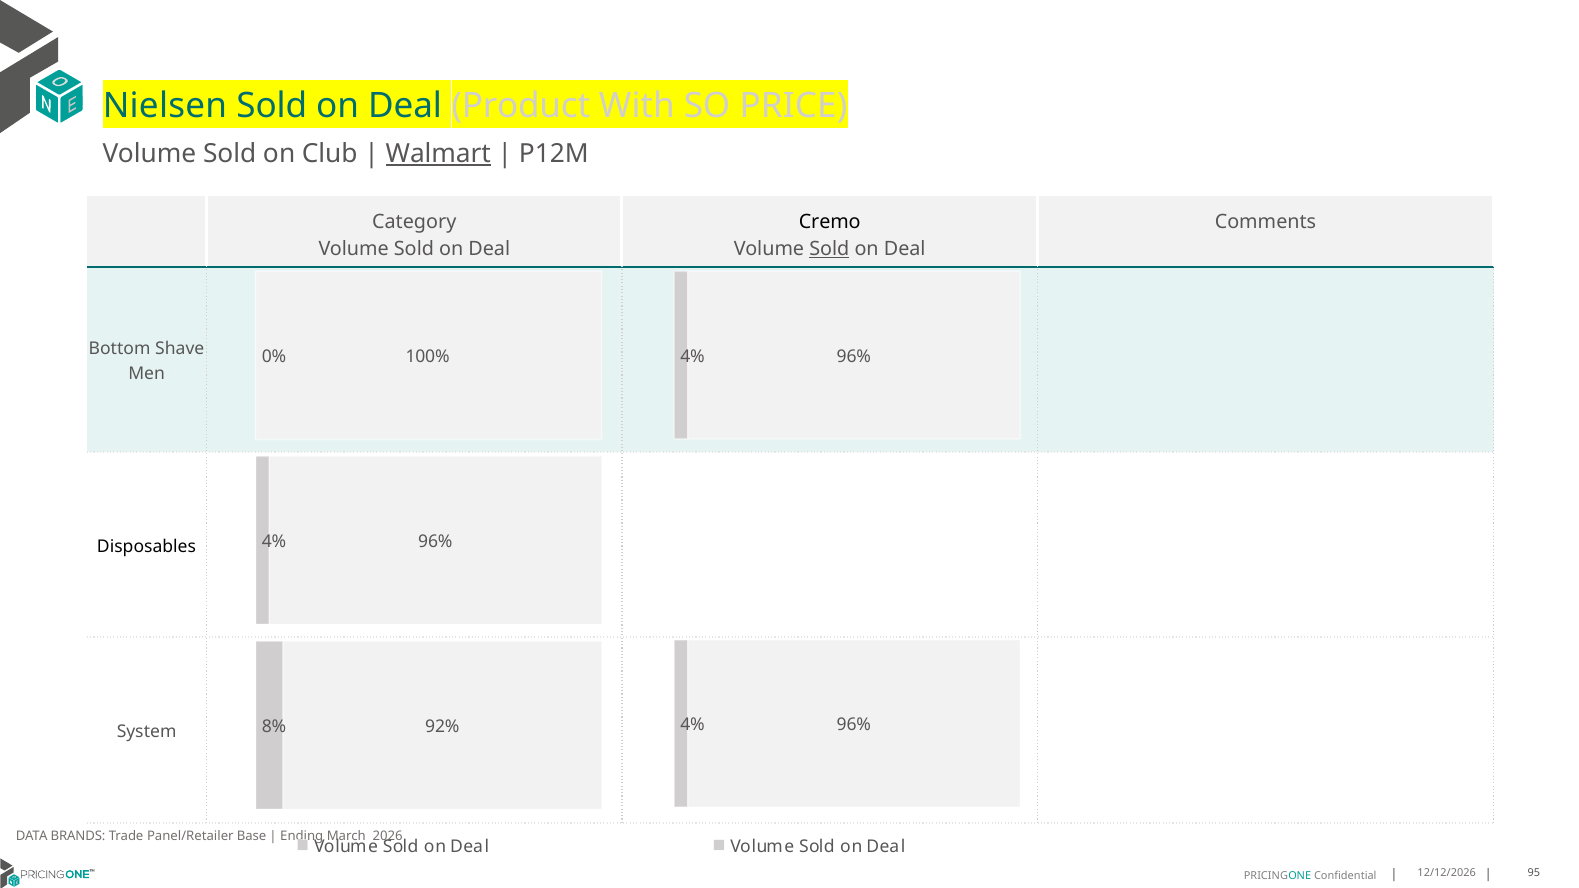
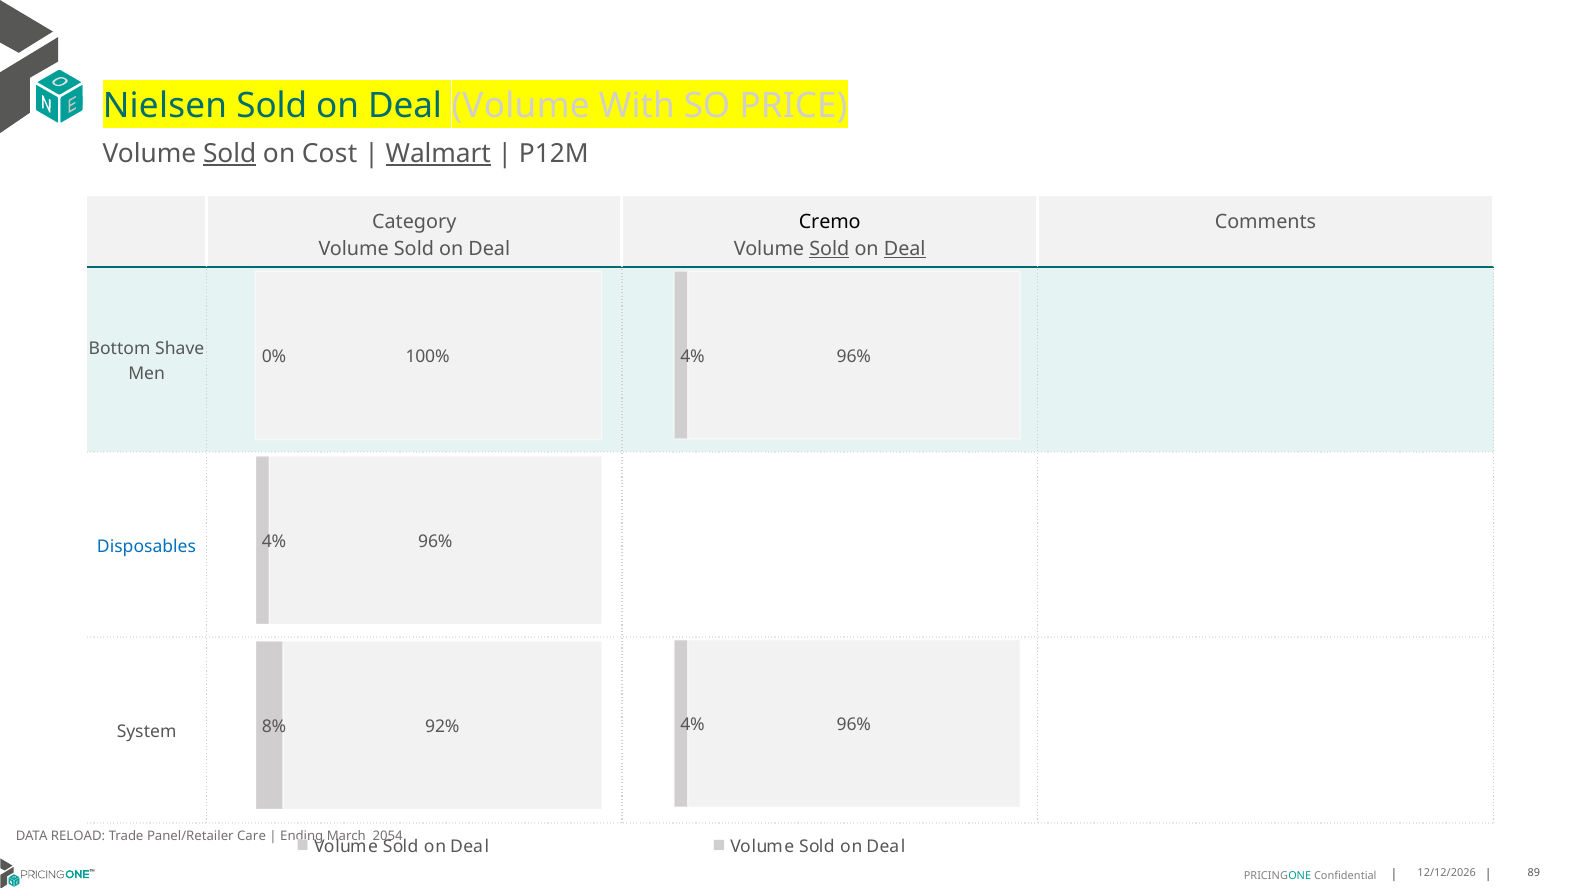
Deal Product: Product -> Volume (521, 106)
Sold underline: none -> present (230, 154)
Club: Club -> Cost (330, 154)
Deal underline: none -> present (905, 249)
Disposables colour: black -> blue (146, 547)
BRANDS: BRANDS -> RELOAD (78, 837)
Base: Base -> Care (251, 837)
2026: 2026 -> 2054 (388, 837)
95: 95 -> 89 (1534, 873)
